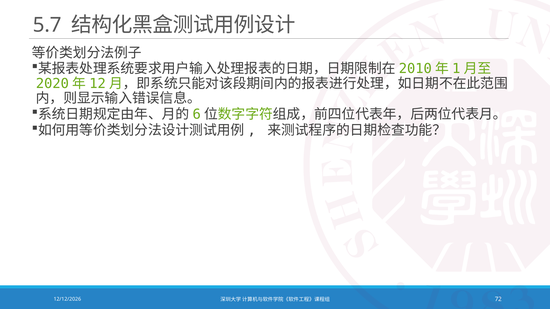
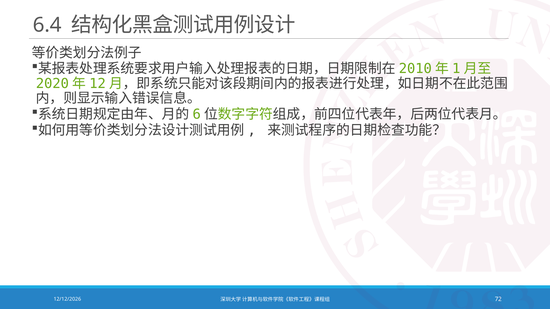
5.7: 5.7 -> 6.4 (47, 25)
